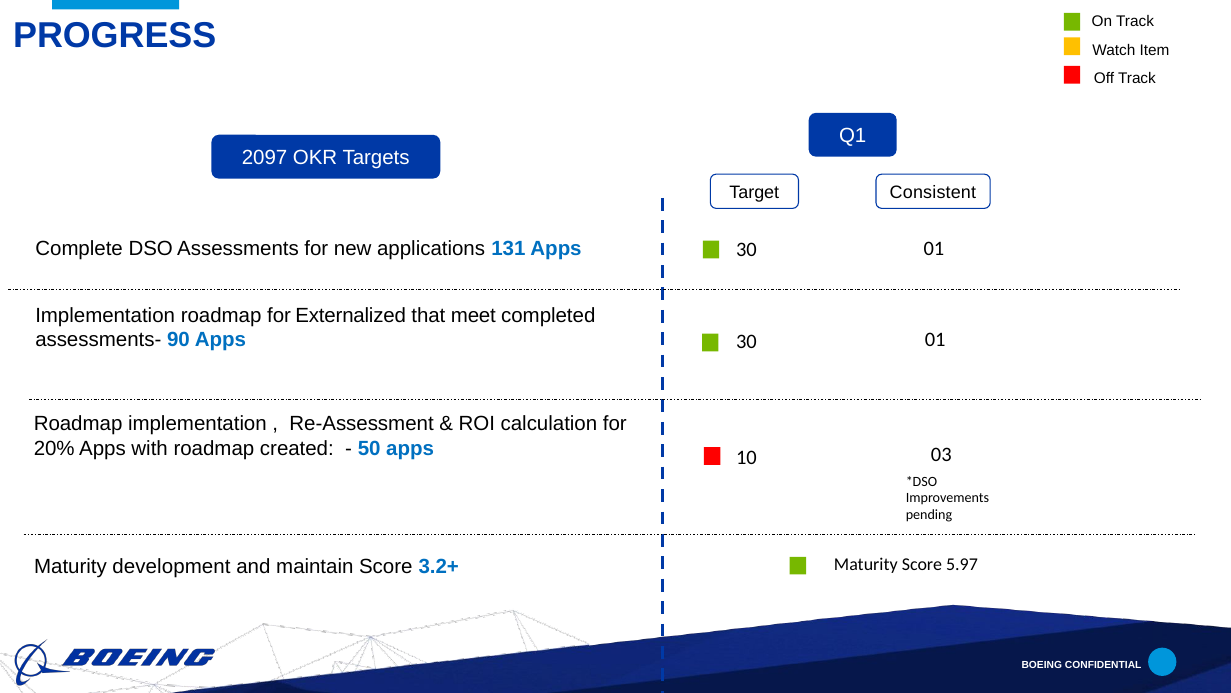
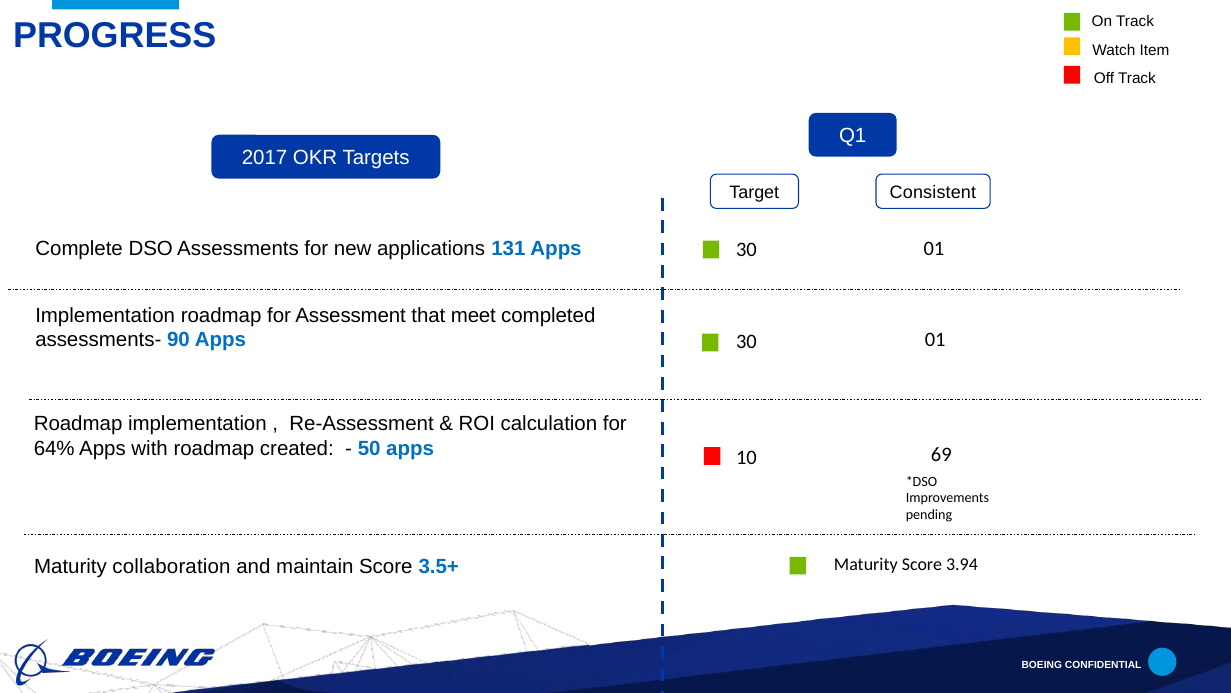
2097: 2097 -> 2017 (265, 158)
Externalized: Externalized -> Assessment (351, 315)
20%: 20% -> 64% (54, 448)
03: 03 -> 69 (941, 454)
5.97: 5.97 -> 3.94 (962, 564)
development: development -> collaboration (171, 566)
3.2+: 3.2+ -> 3.5+ (439, 566)
